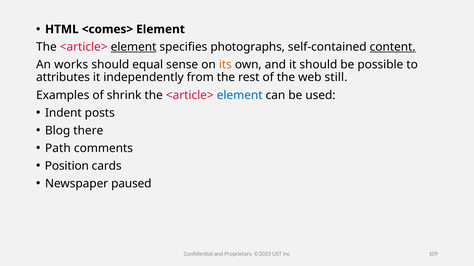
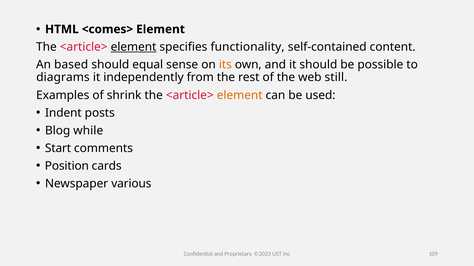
photographs: photographs -> functionality (248, 47)
content underline: present -> none (393, 47)
works: works -> based (71, 65)
attributes: attributes -> diagrams (63, 78)
element colour: blue -> orange (240, 95)
there: there -> while (88, 131)
Path: Path -> Start (58, 149)
paused: paused -> various (131, 184)
